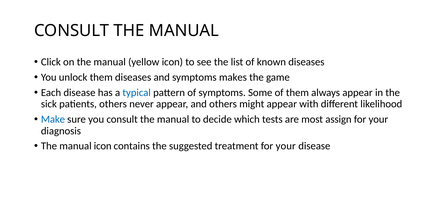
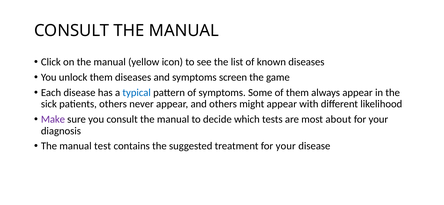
makes: makes -> screen (233, 77)
Make colour: blue -> purple (53, 120)
assign: assign -> about (338, 120)
manual icon: icon -> test (103, 146)
